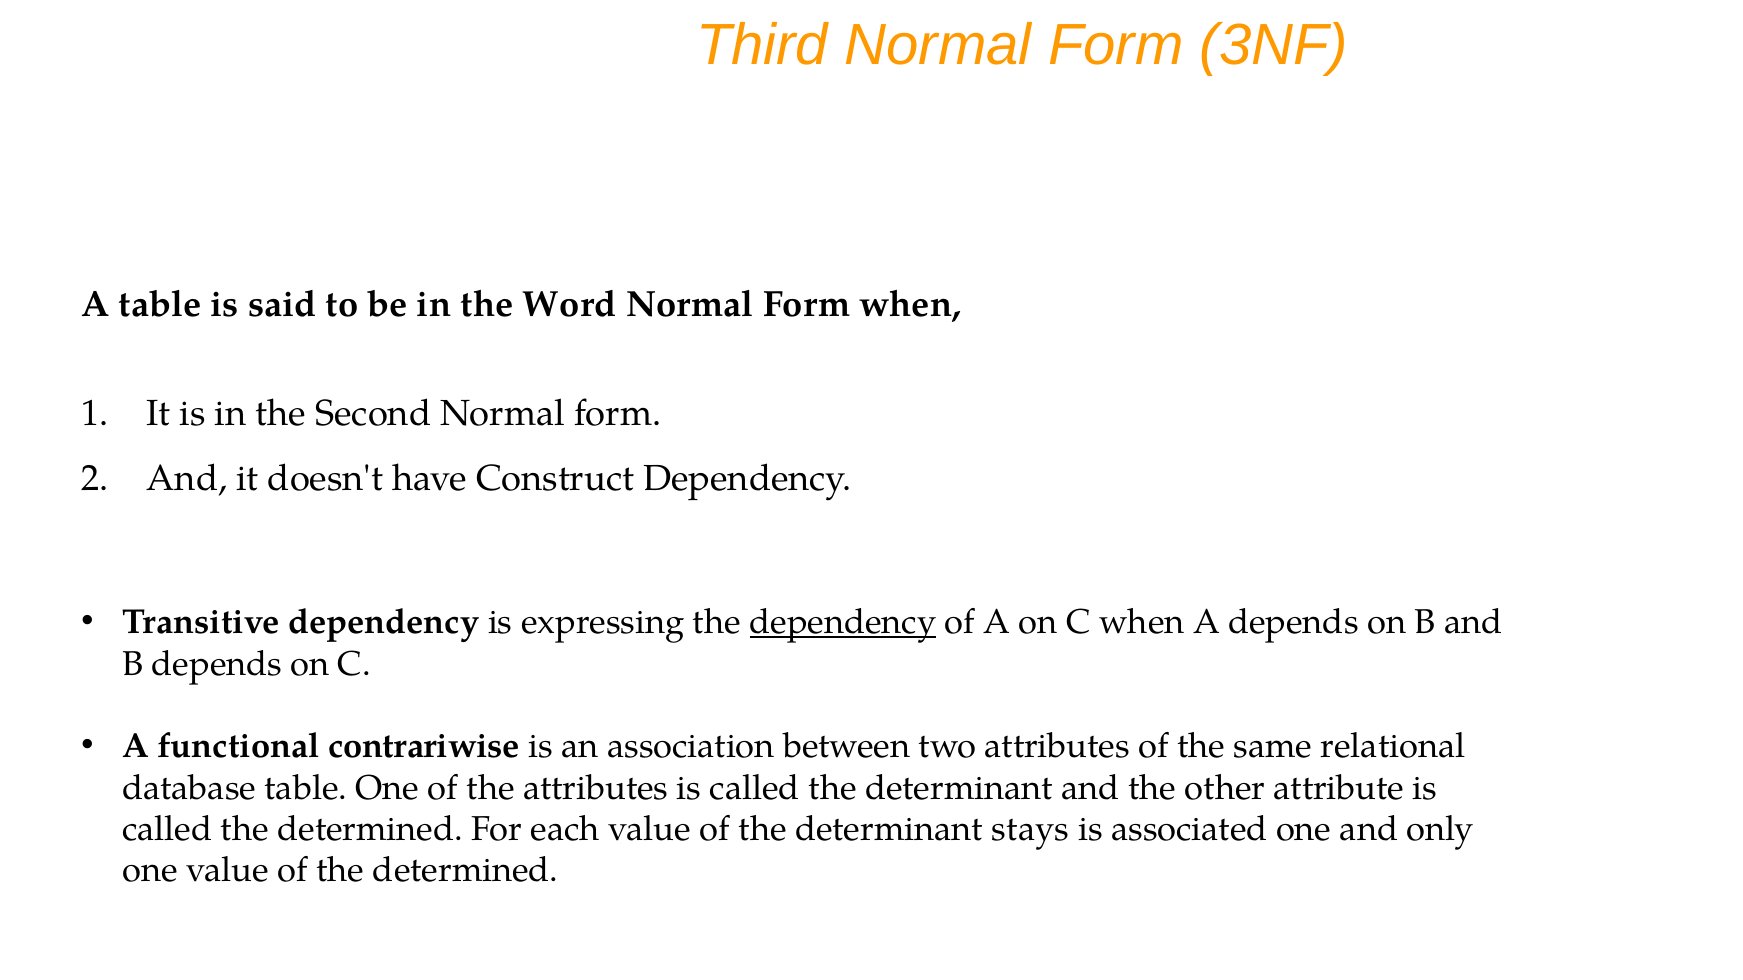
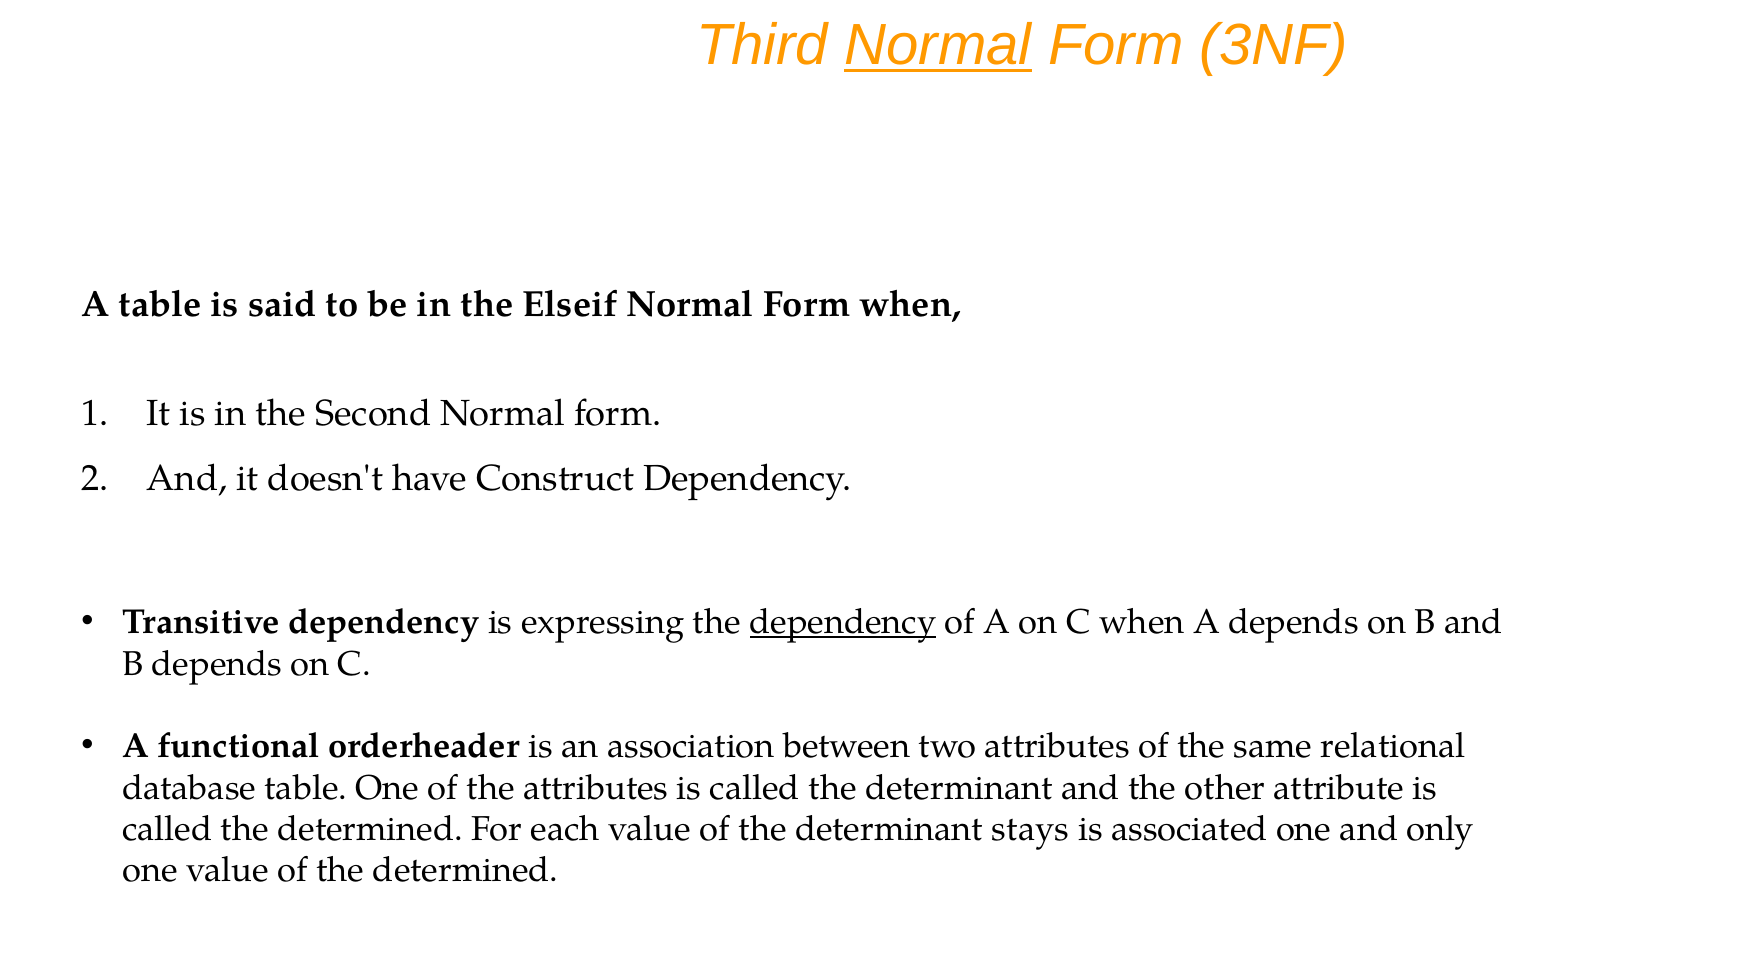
Normal underline: none -> present (938, 45)
Word: Word -> Elseif (570, 305)
contrariwise: contrariwise -> orderheader (424, 747)
